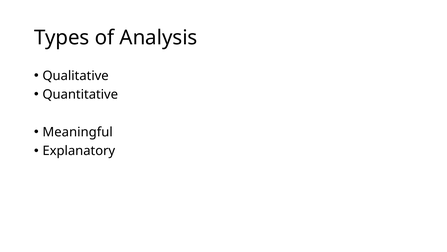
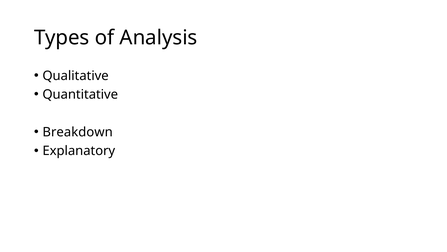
Meaningful: Meaningful -> Breakdown (78, 132)
